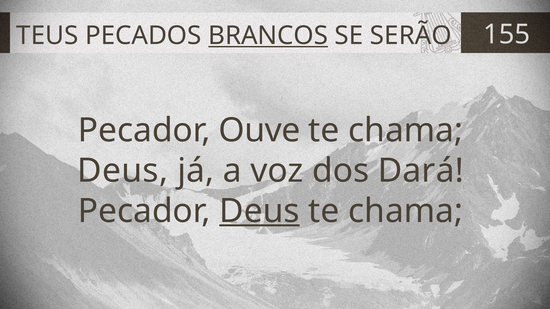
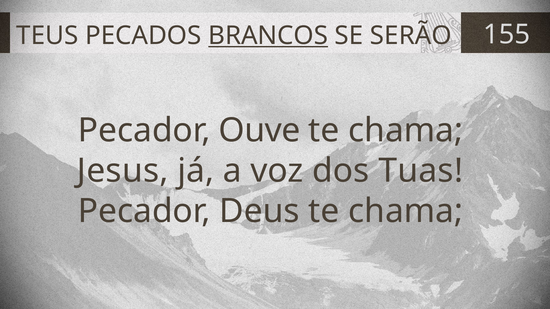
Deus: Deus -> Jesus (123, 171)
Dará: Dará -> Tuas (421, 171)
Deus underline: present -> none (259, 211)
